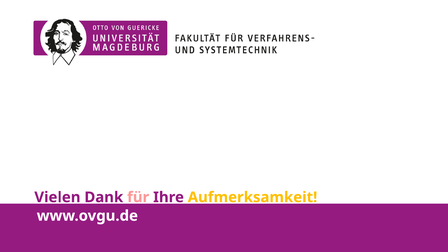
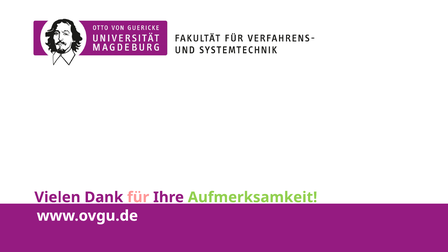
Aufmerksamkeit colour: yellow -> light green (253, 197)
